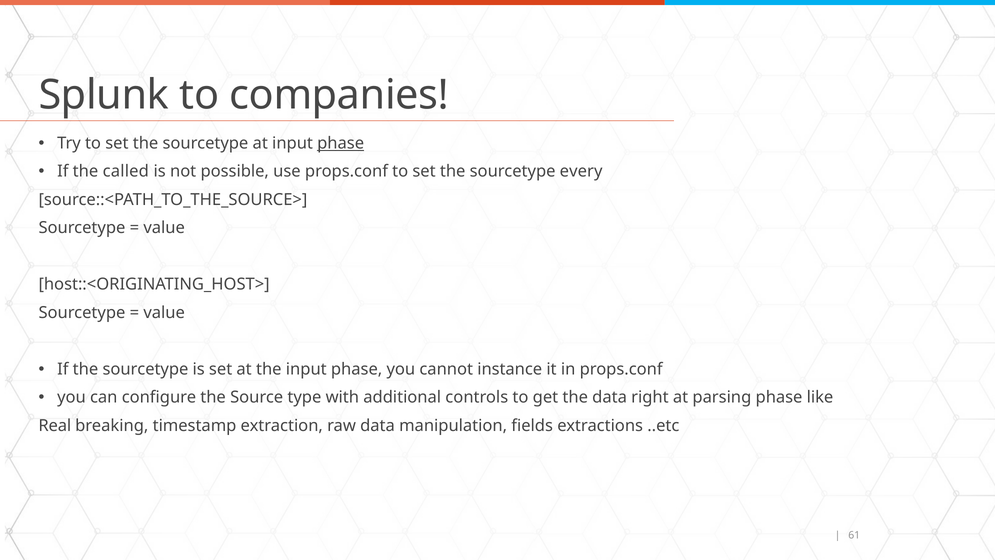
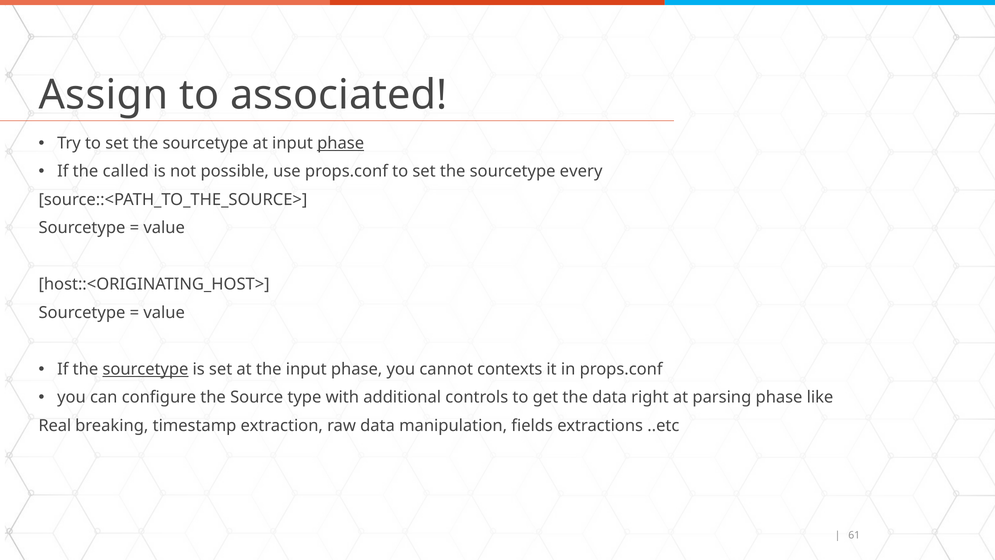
Splunk: Splunk -> Assign (103, 95)
companies: companies -> associated (339, 95)
sourcetype underline: none -> present (145, 369)
instance: instance -> contexts (510, 369)
